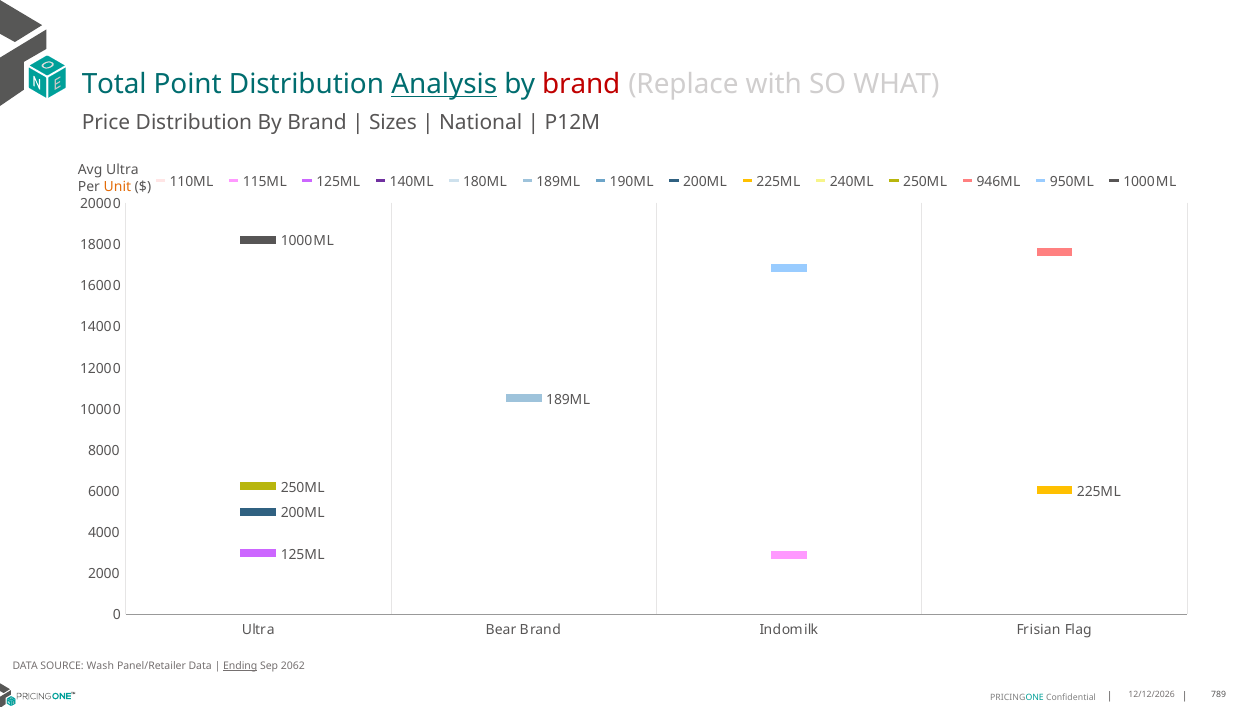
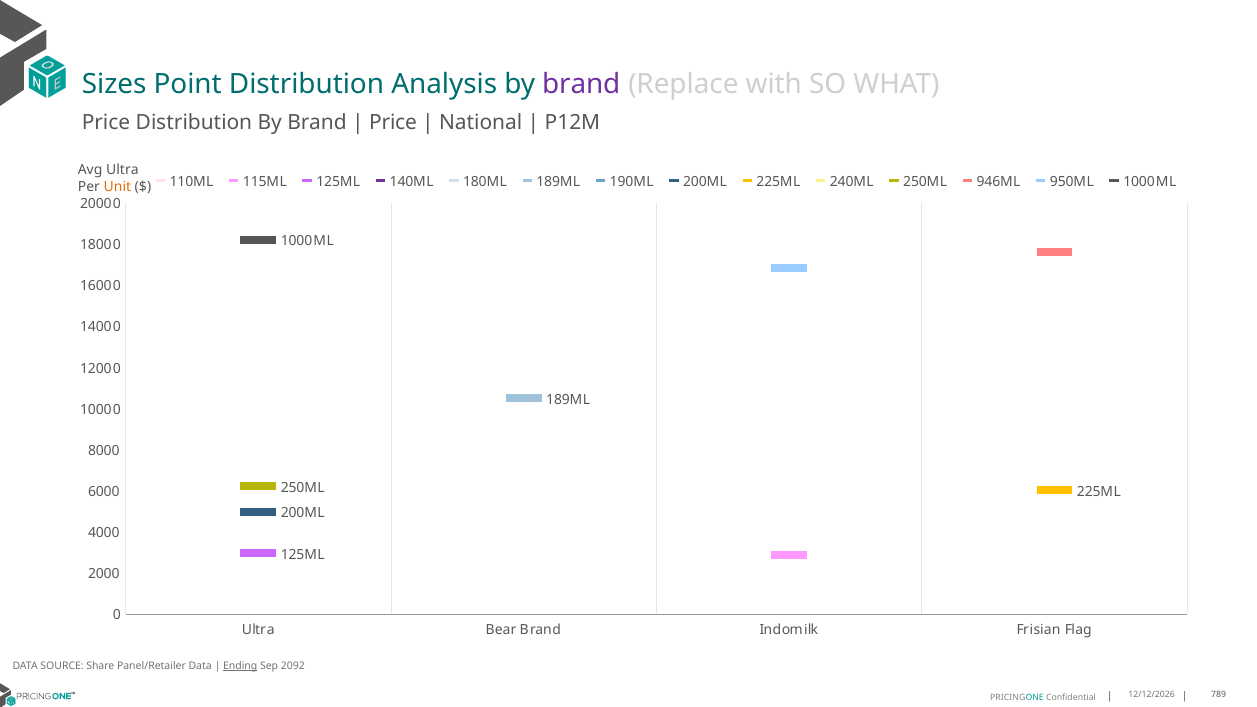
Total: Total -> Sizes (114, 84)
Analysis underline: present -> none (444, 84)
brand colour: red -> purple (581, 84)
Sizes: Sizes -> Price (393, 123)
Wash: Wash -> Share (100, 666)
2062: 2062 -> 2092 (293, 666)
